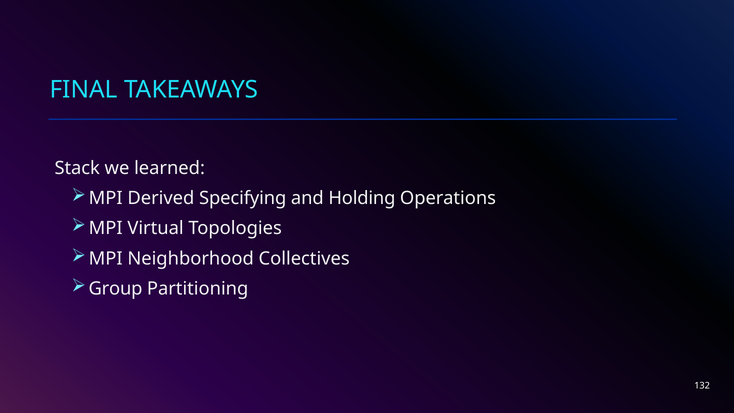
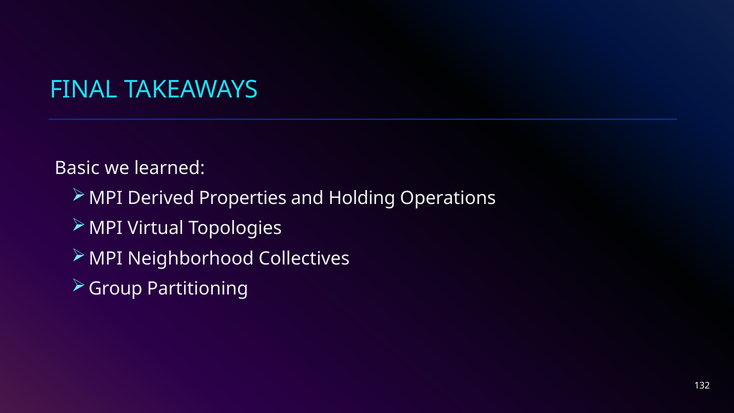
Stack: Stack -> Basic (77, 168)
Specifying: Specifying -> Properties (243, 198)
